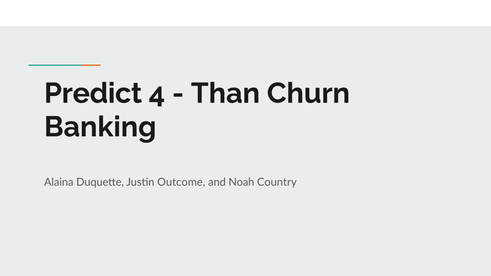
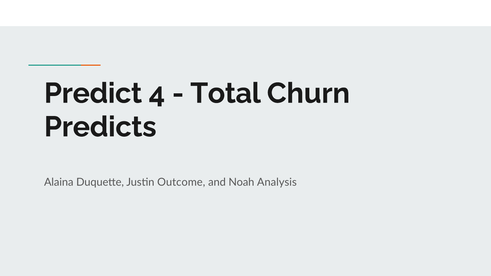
Than: Than -> Total (226, 93)
Banking: Banking -> Predicts (100, 127)
Country: Country -> Analysis (277, 182)
